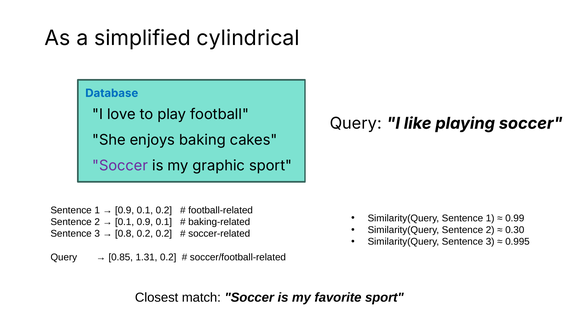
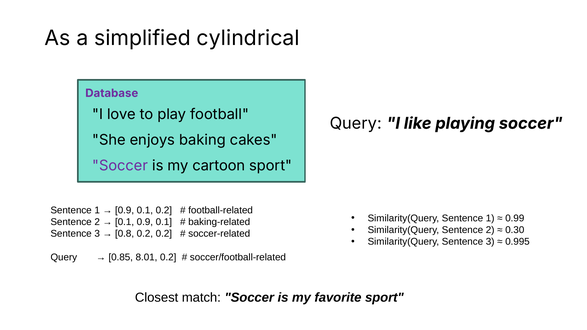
Database colour: blue -> purple (112, 93)
graphic: graphic -> cartoon (219, 166)
1.31: 1.31 -> 8.01 (147, 257)
